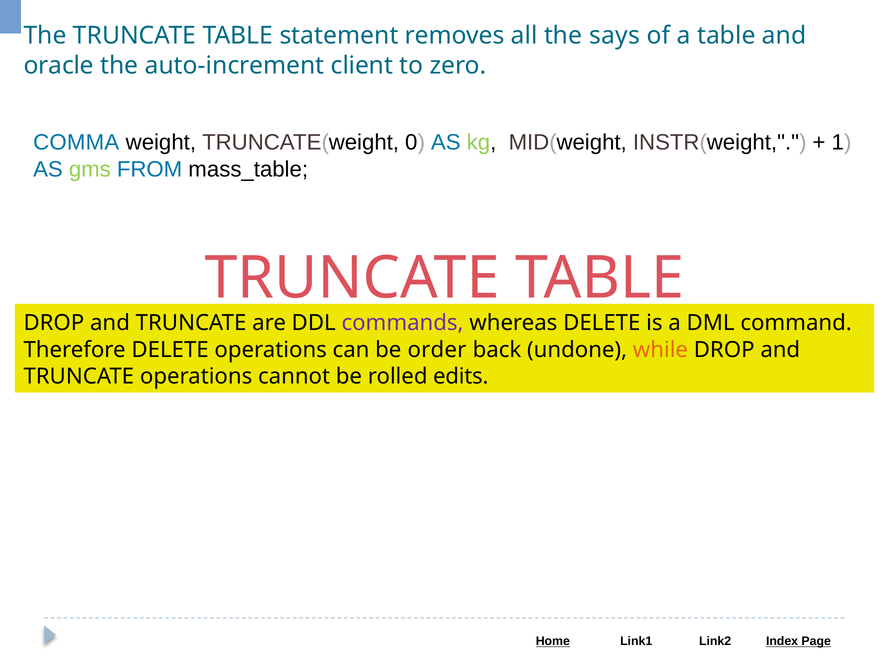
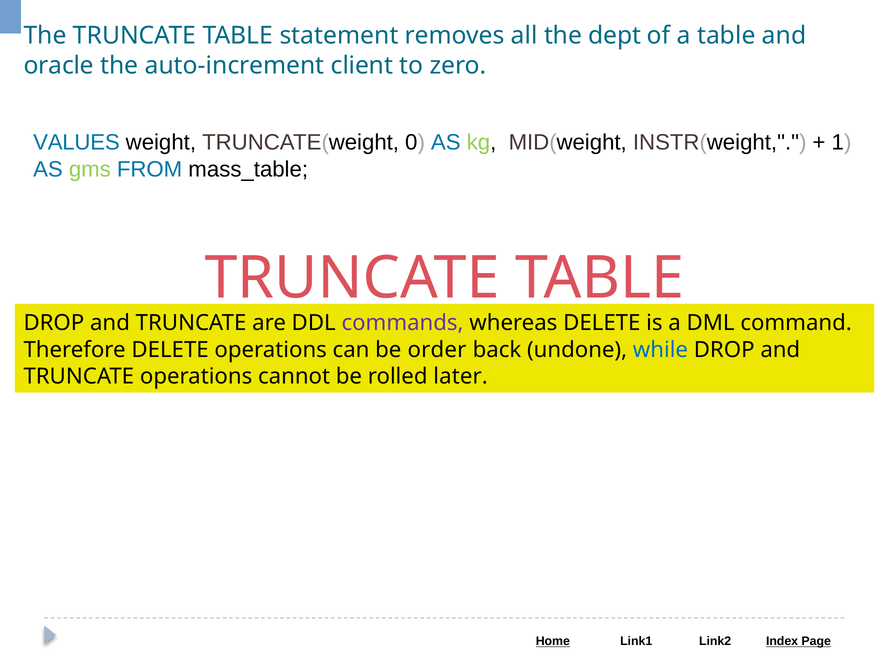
says: says -> dept (615, 36)
COMMA: COMMA -> VALUES (76, 143)
while colour: orange -> blue (660, 350)
edits: edits -> later (461, 376)
